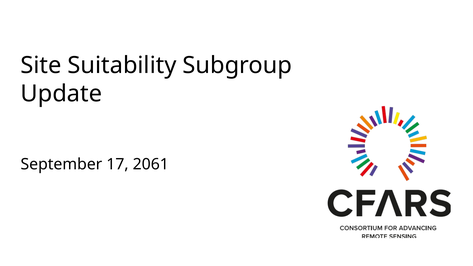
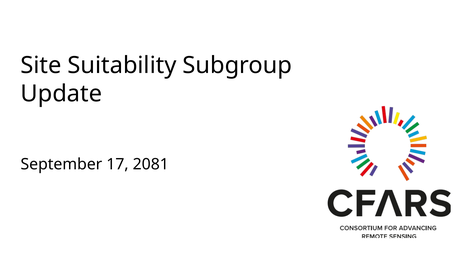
2061: 2061 -> 2081 (151, 164)
